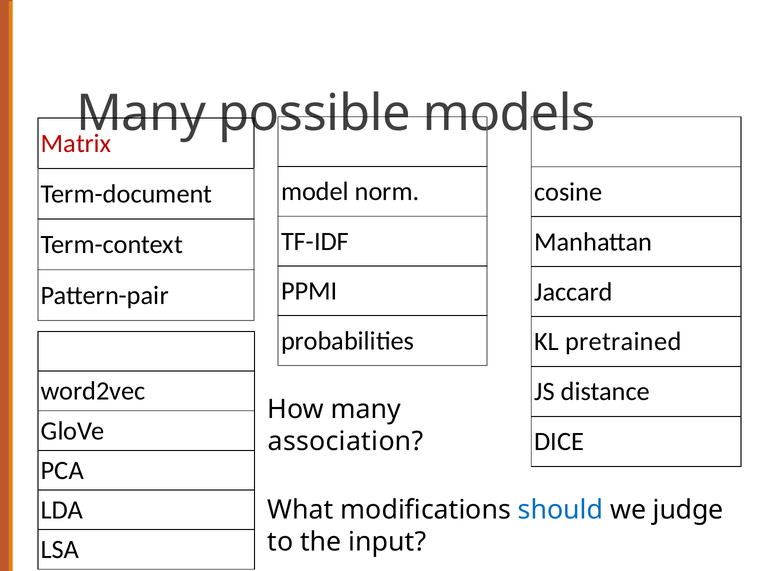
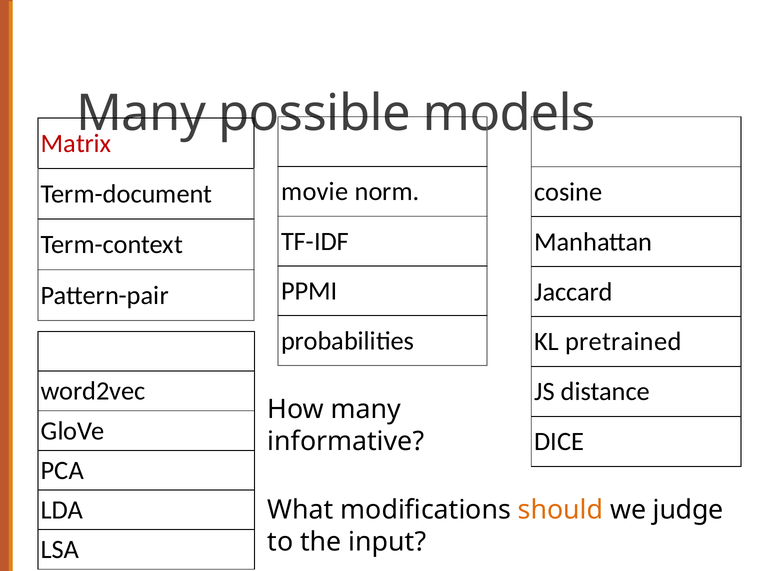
model: model -> movie (315, 192)
association: association -> informative (346, 441)
should colour: blue -> orange (561, 510)
